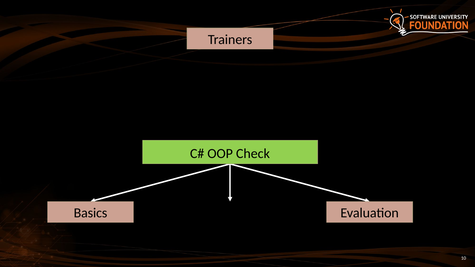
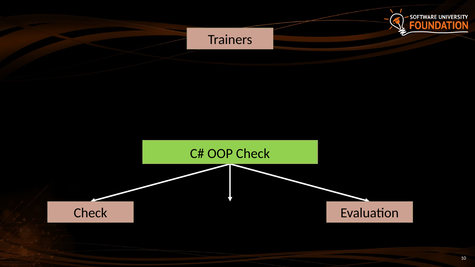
Basics: Basics -> Check (90, 213)
